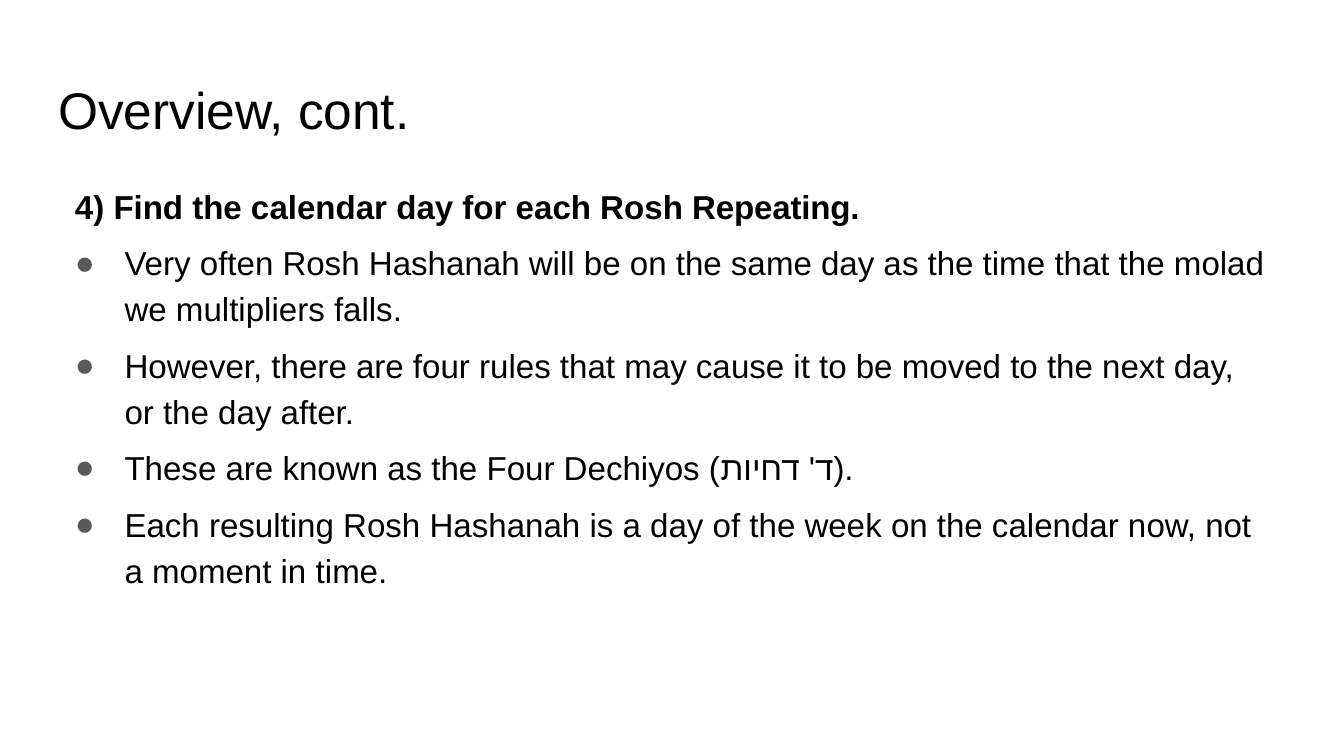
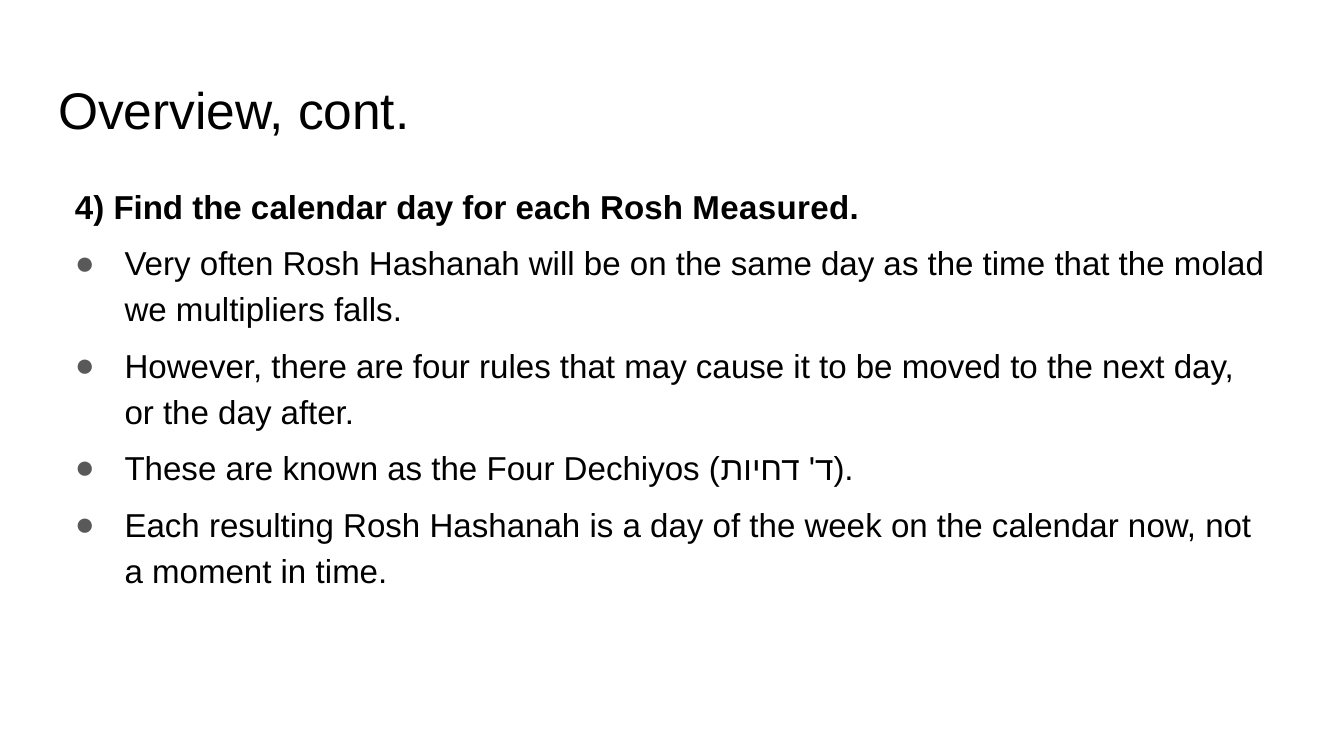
Repeating: Repeating -> Measured (776, 208)
